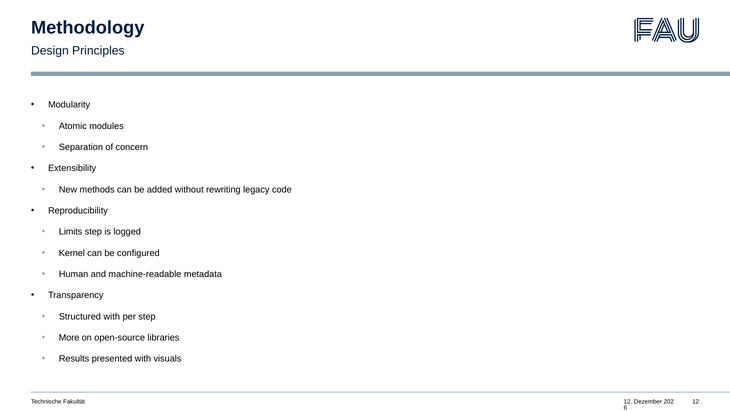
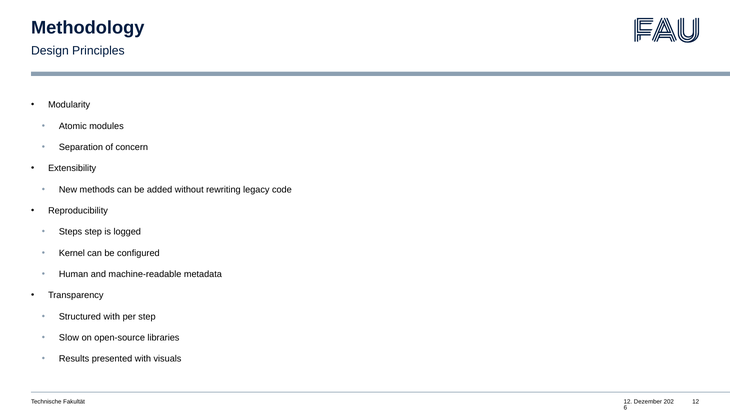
Limits: Limits -> Steps (71, 232)
More: More -> Slow (69, 337)
